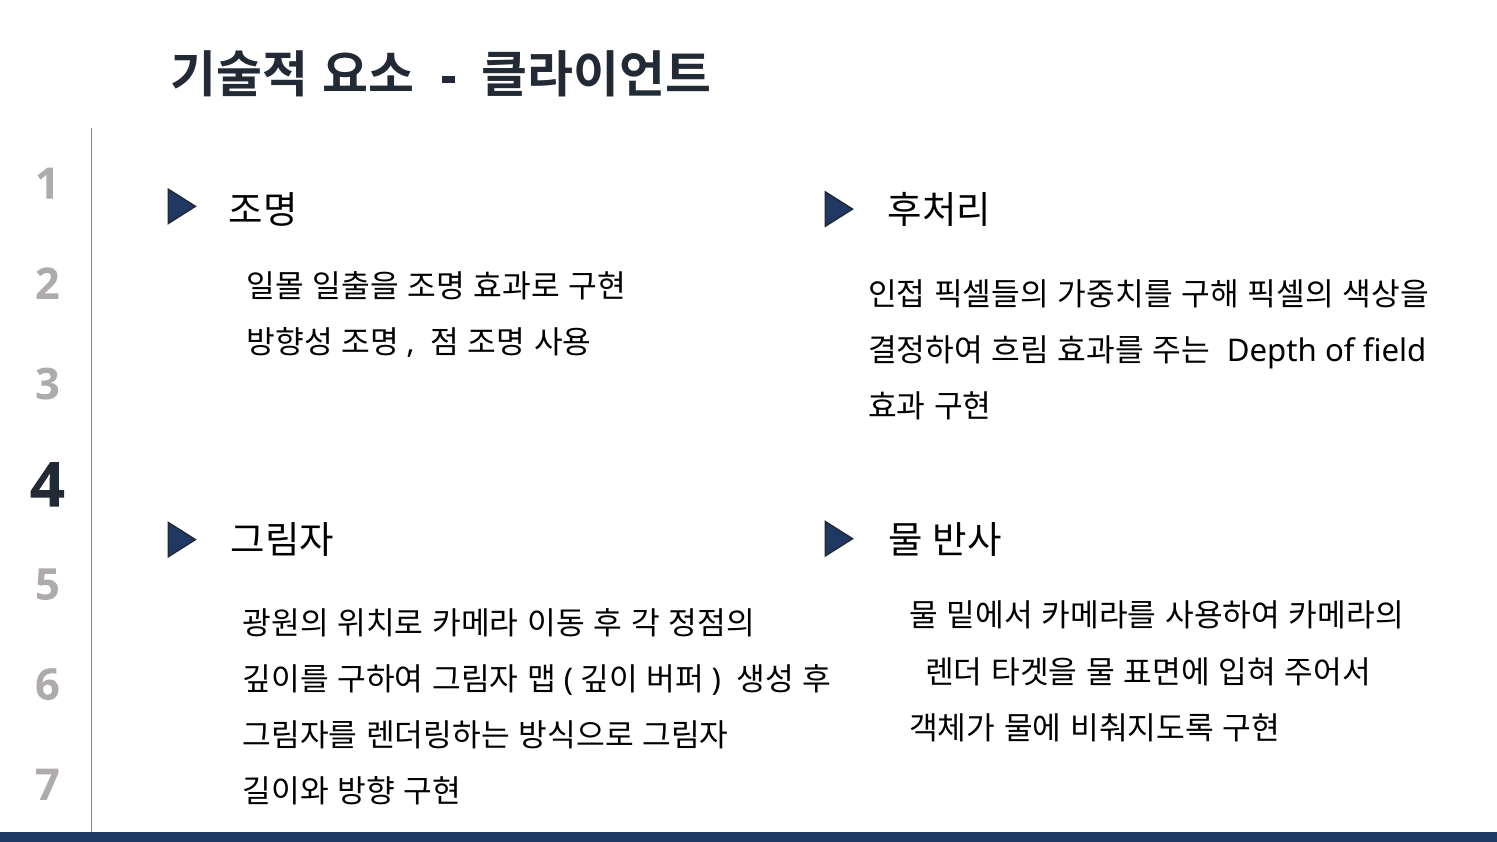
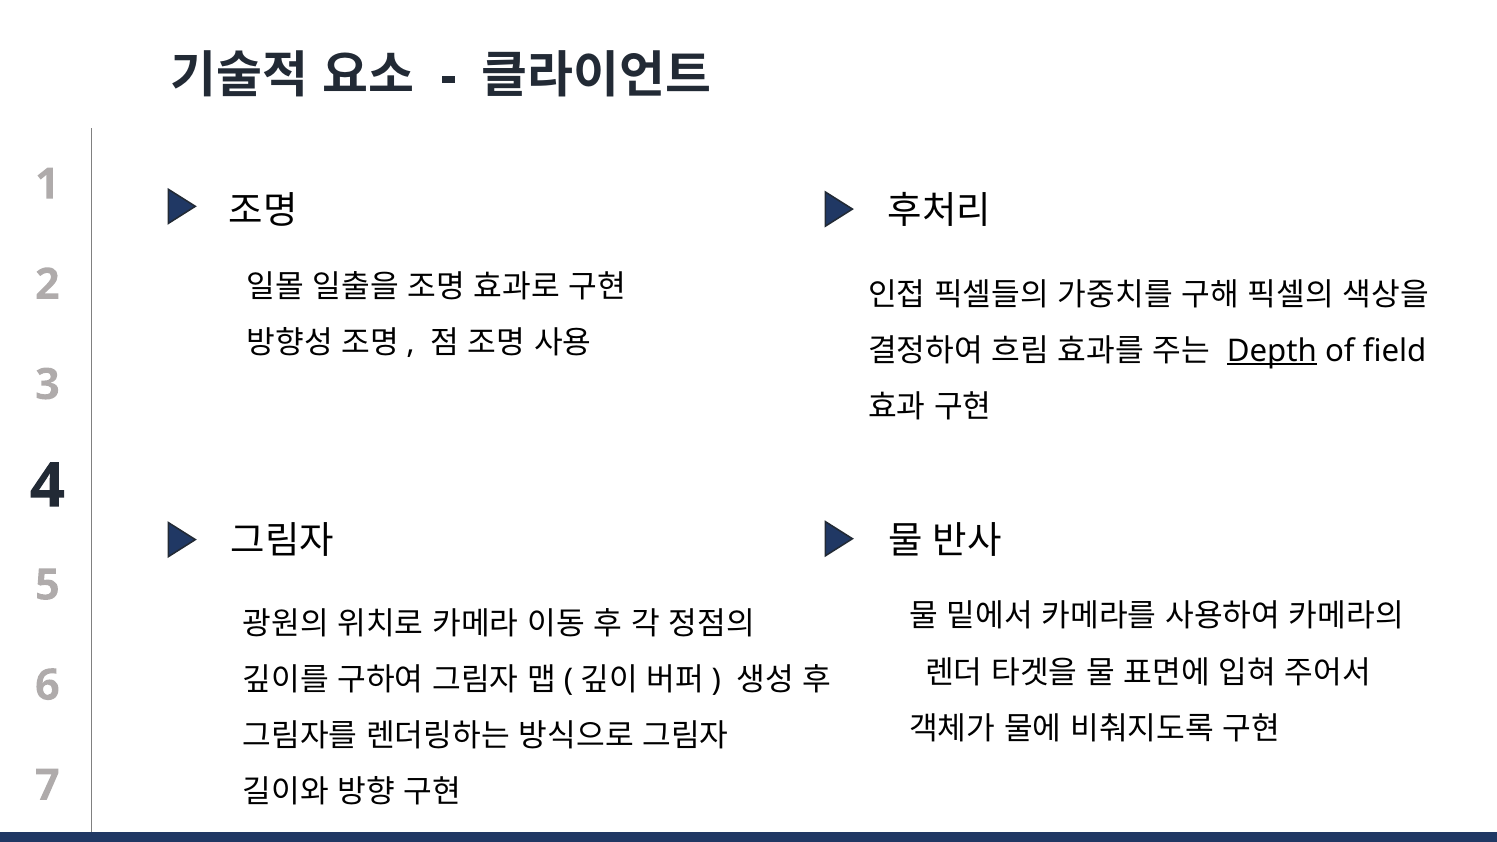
Depth underline: none -> present (1272, 351)
